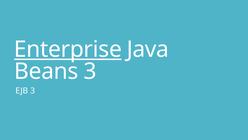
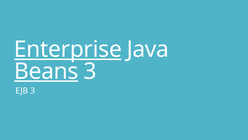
Beans underline: none -> present (46, 71)
